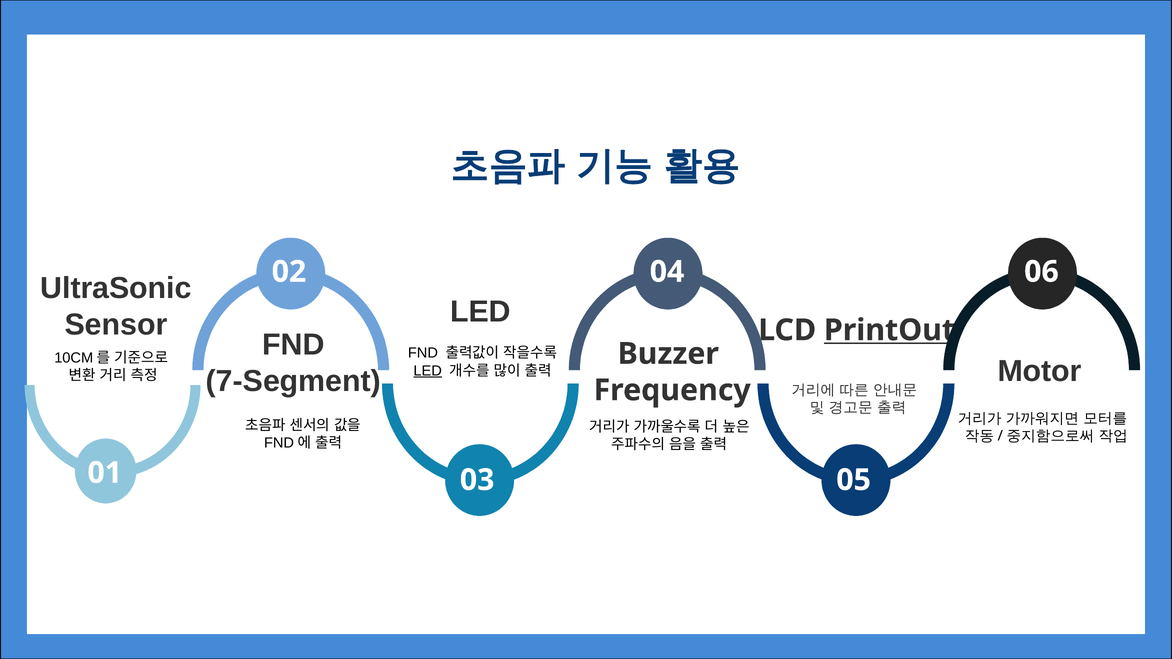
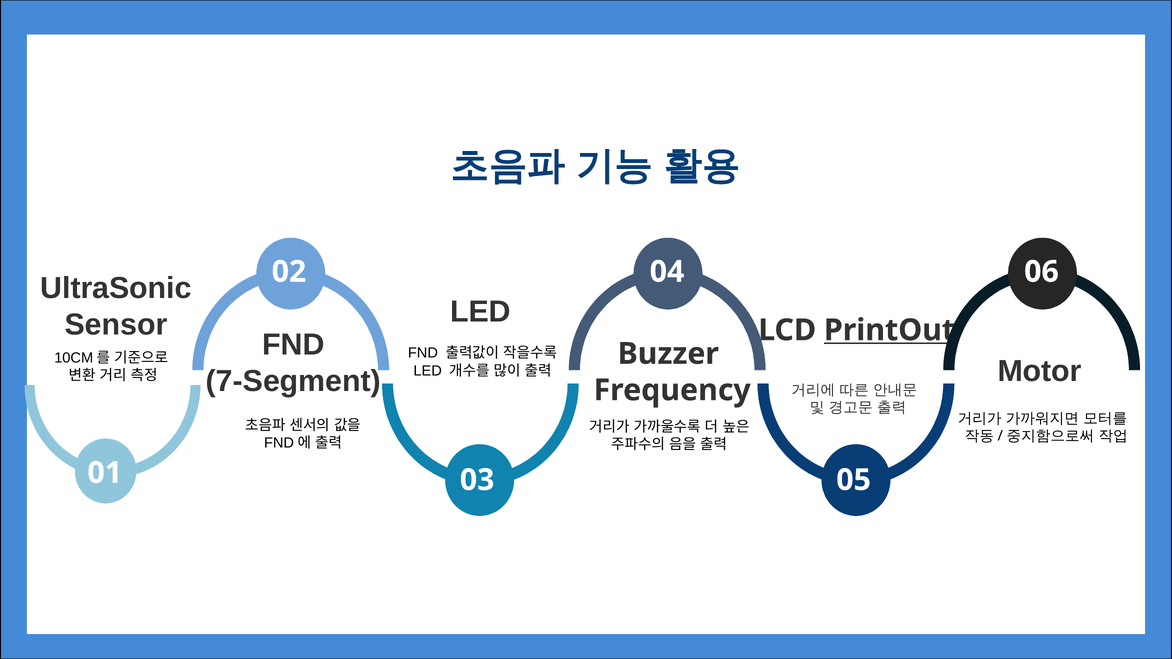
LED underline: present -> none (428, 371)
